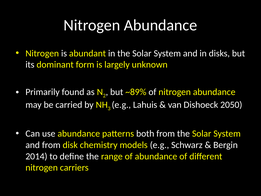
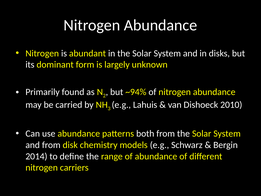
~89%: ~89% -> ~94% (136, 92)
2050: 2050 -> 2010 (231, 105)
